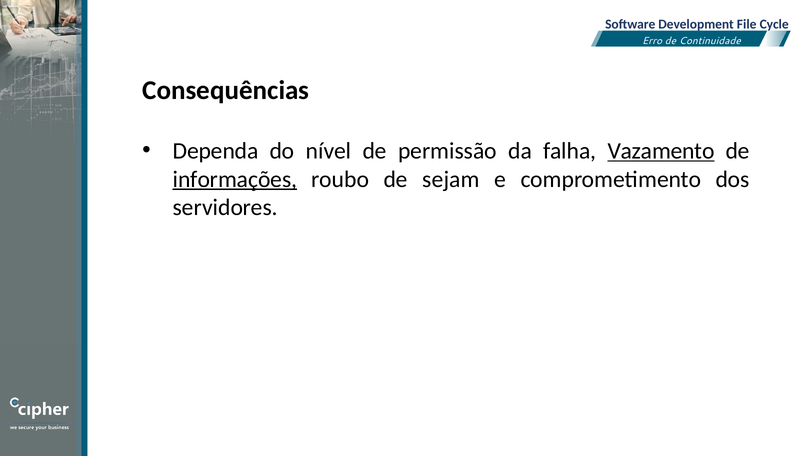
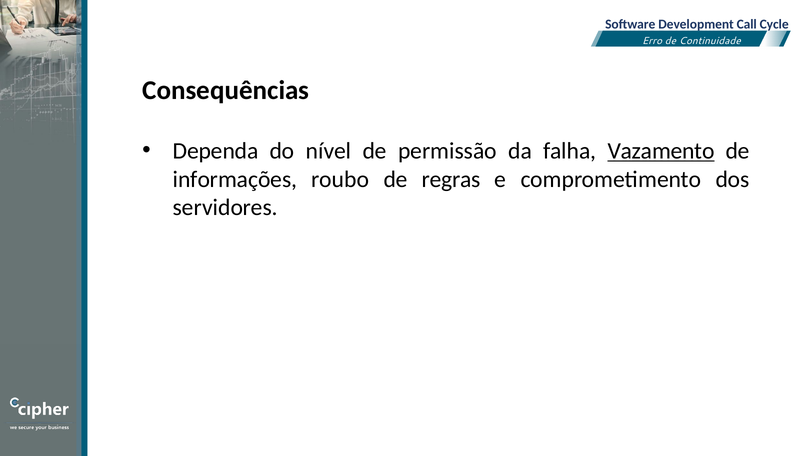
File: File -> Call (747, 24)
informações underline: present -> none (235, 179)
sejam: sejam -> regras (451, 179)
